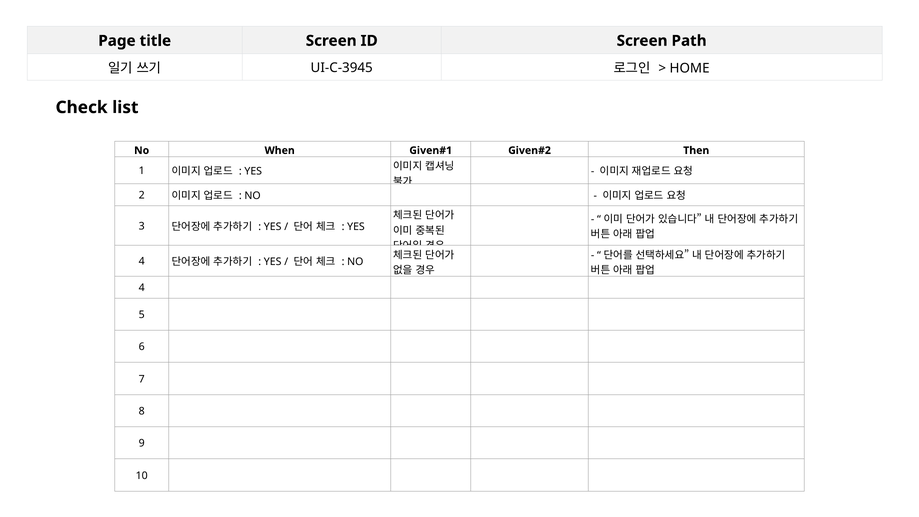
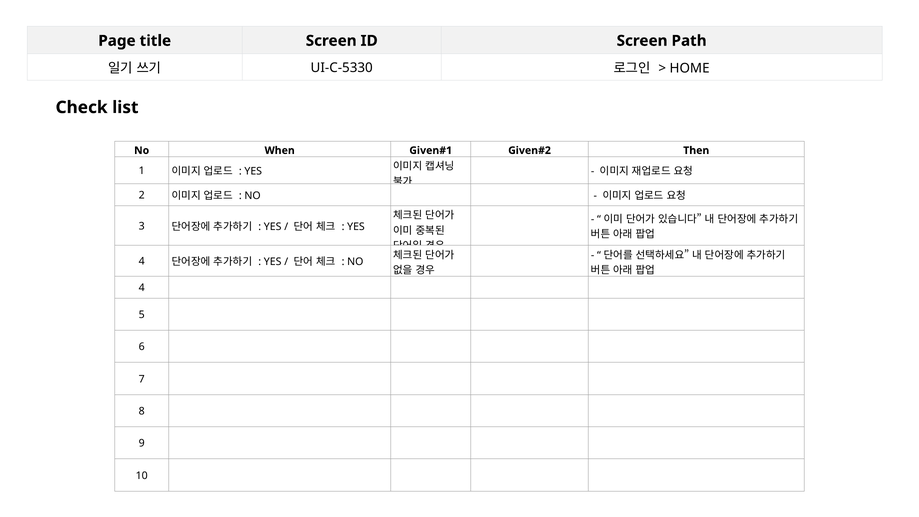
UI-C-3945: UI-C-3945 -> UI-C-5330 (342, 68)
